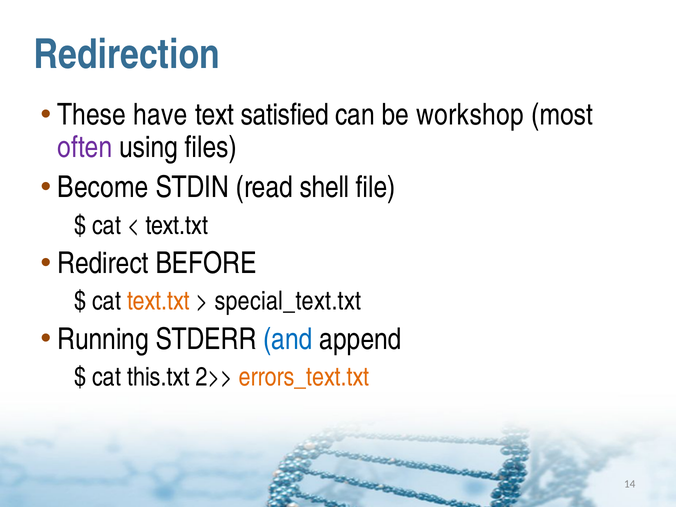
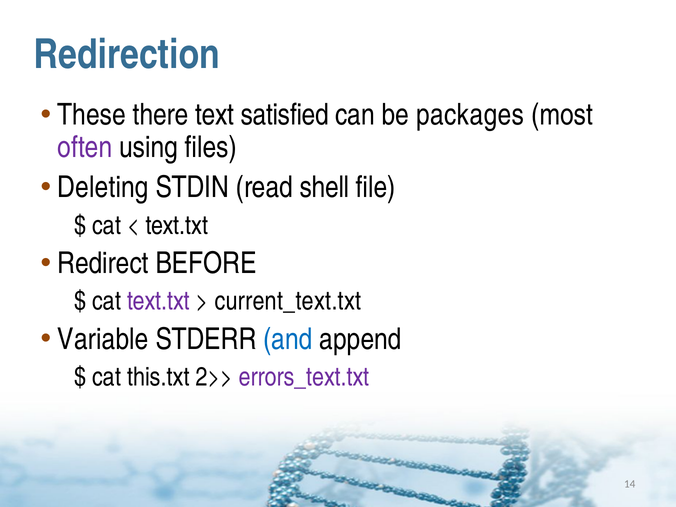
have: have -> there (161, 115)
workshop: workshop -> packages (470, 115)
Become: Become -> Deleting (103, 187)
text.txt colour: orange -> purple (158, 301)
special_text.txt: special_text.txt -> current_text.txt (288, 301)
Running: Running -> Variable (103, 339)
errors_text.txt colour: orange -> purple (304, 377)
